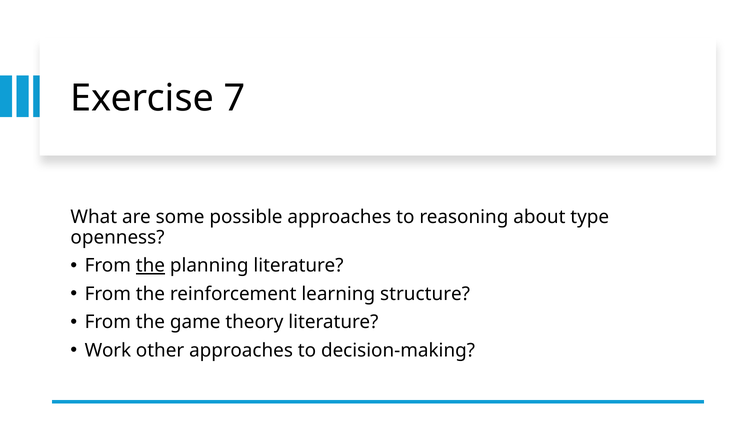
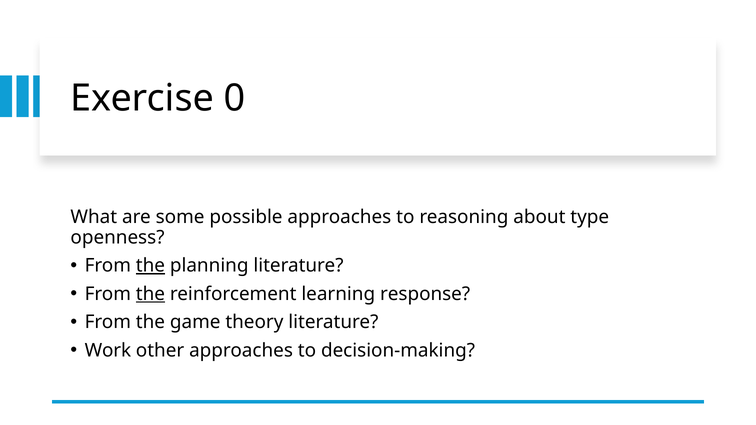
7: 7 -> 0 (235, 98)
the underline: none -> present (150, 294)
structure: structure -> response (425, 294)
